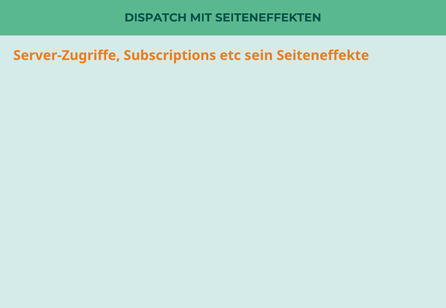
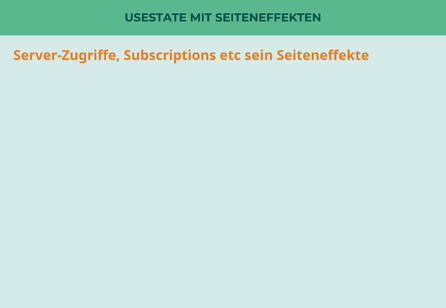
DISPATCH: DISPATCH -> USESTATE (156, 18)
